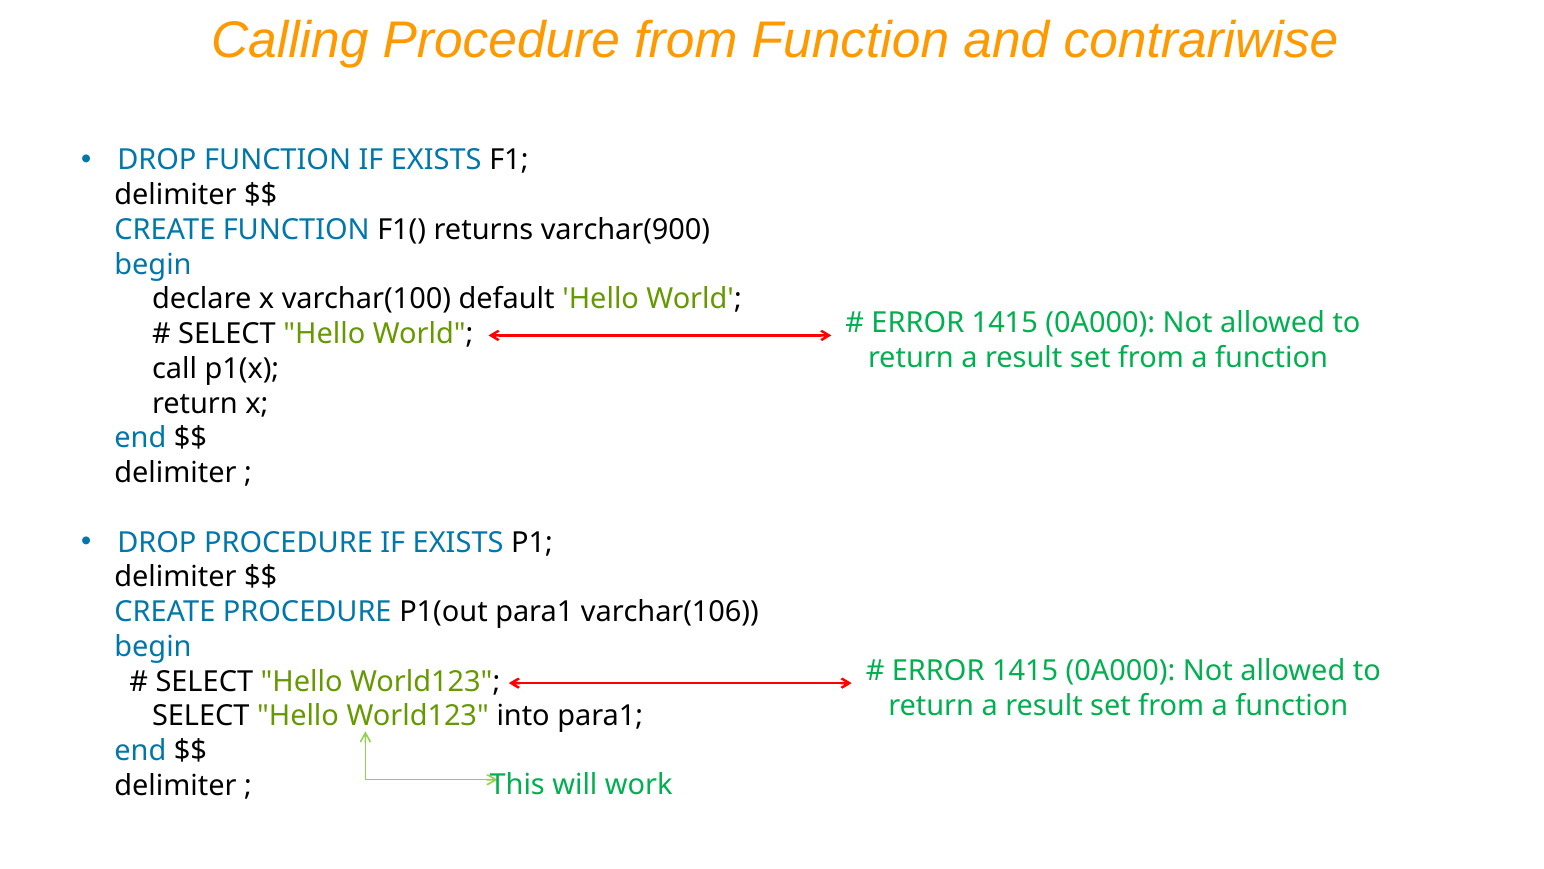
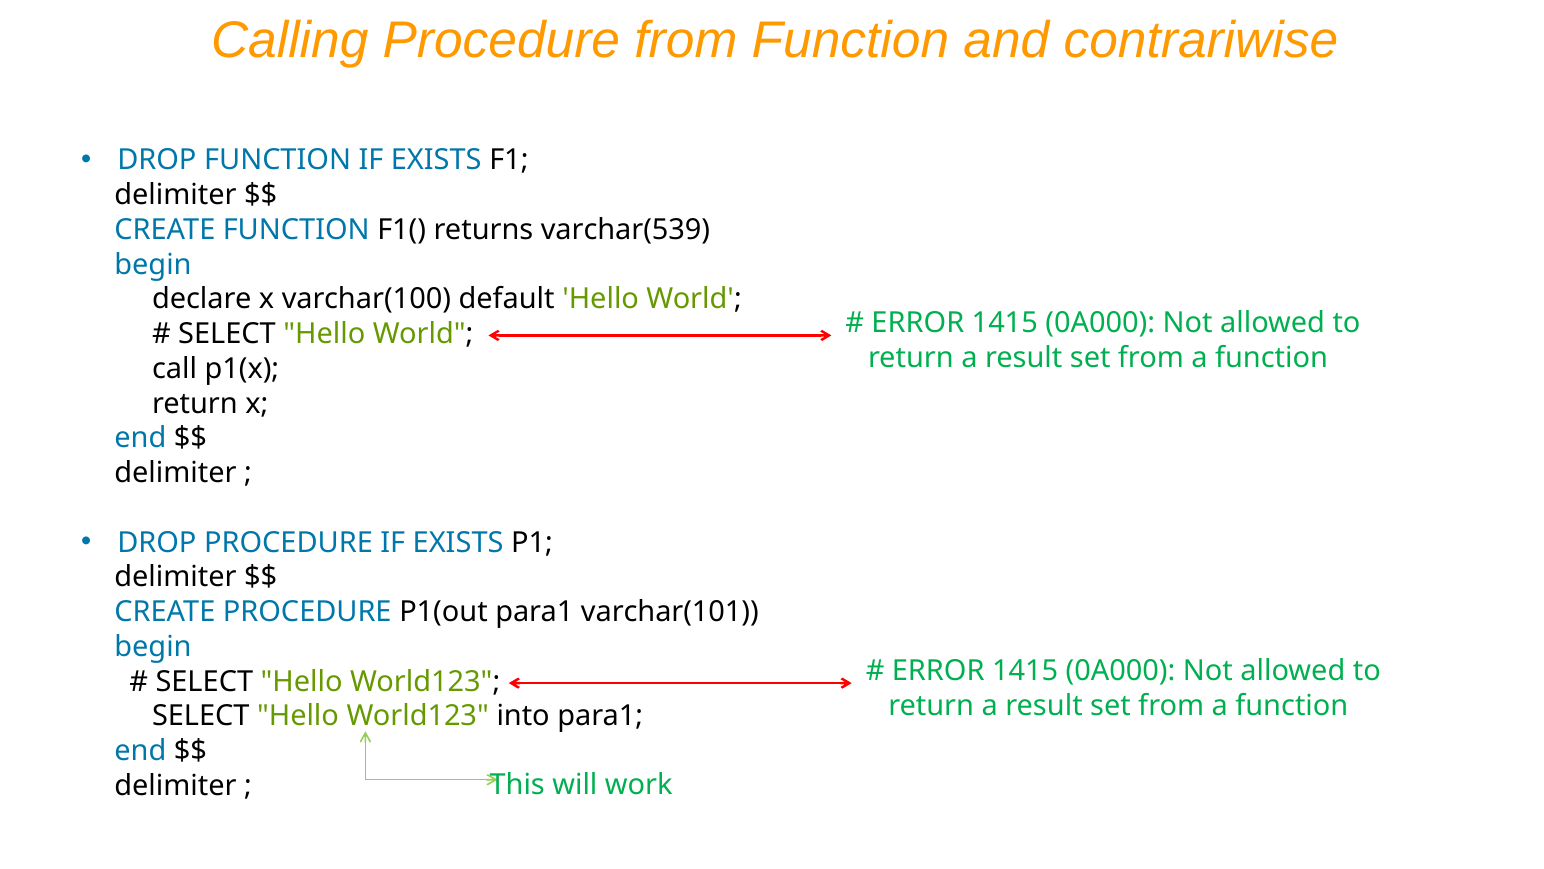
varchar(900: varchar(900 -> varchar(539 (625, 230)
varchar(106: varchar(106 -> varchar(101 (670, 612)
